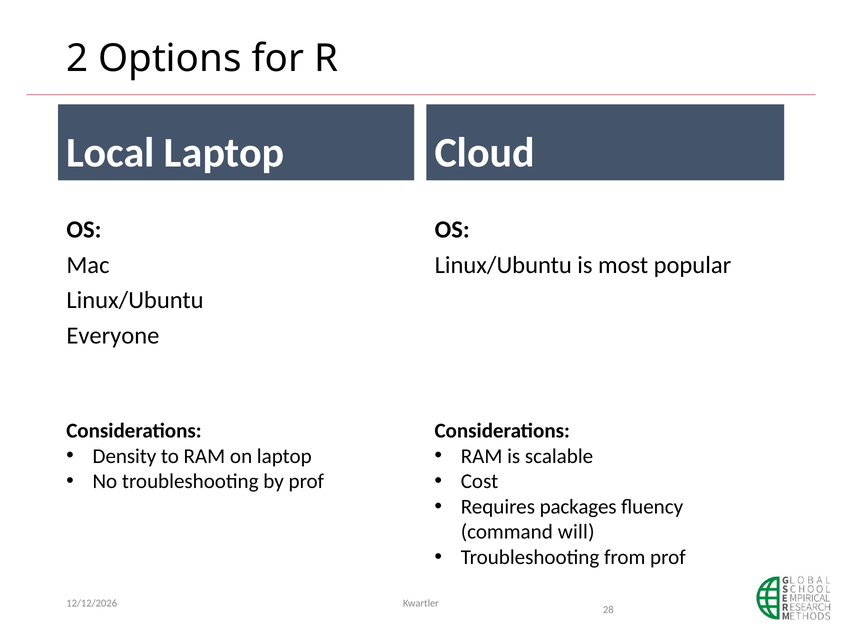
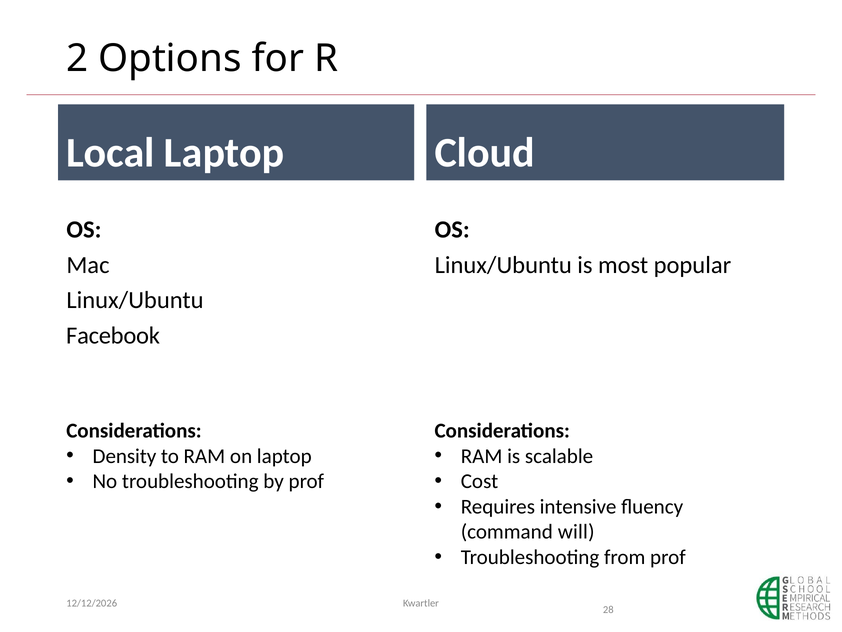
Everyone: Everyone -> Facebook (113, 335)
packages: packages -> intensive (578, 506)
